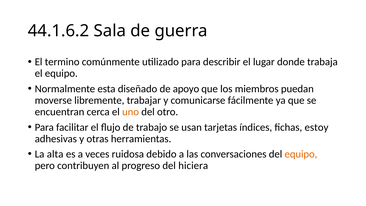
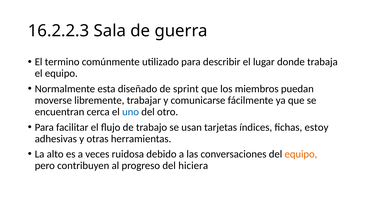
44.1.6.2: 44.1.6.2 -> 16.2.2.3 (59, 31)
apoyo: apoyo -> sprint (186, 89)
uno colour: orange -> blue (131, 112)
alta: alta -> alto (55, 154)
